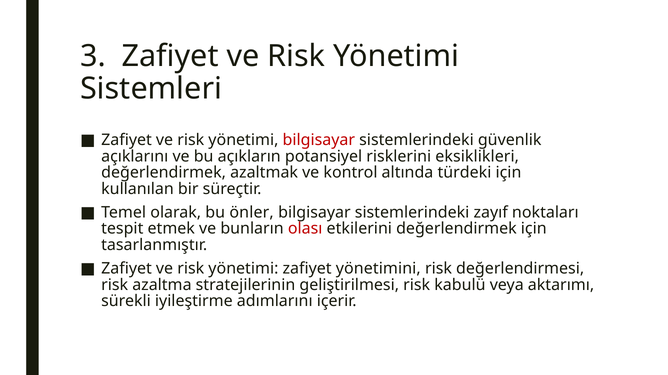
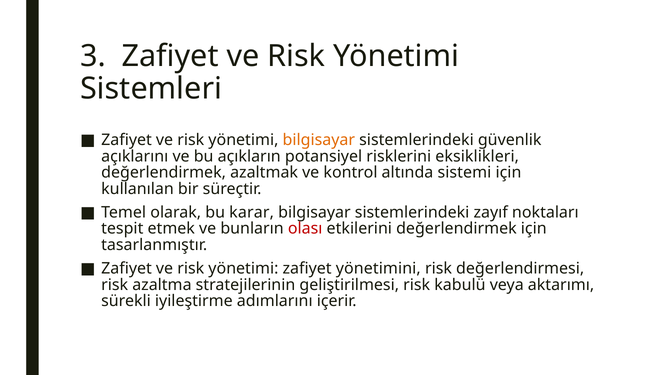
bilgisayar colour: red -> orange (319, 140)
türdeki: türdeki -> sistemi (464, 173)
önler: önler -> karar (252, 213)
